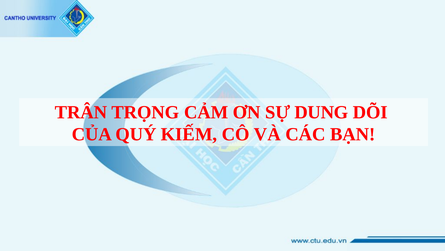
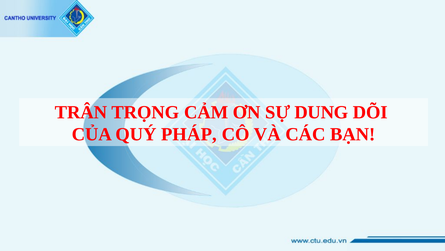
KIẾM: KIẾM -> PHÁP (189, 134)
